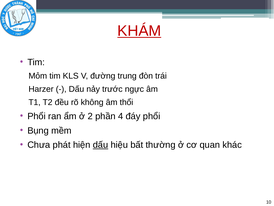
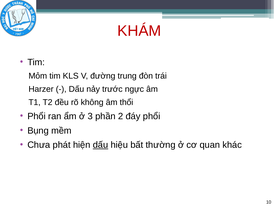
KHÁM underline: present -> none (139, 31)
2: 2 -> 3 (90, 116)
4: 4 -> 2 (121, 116)
